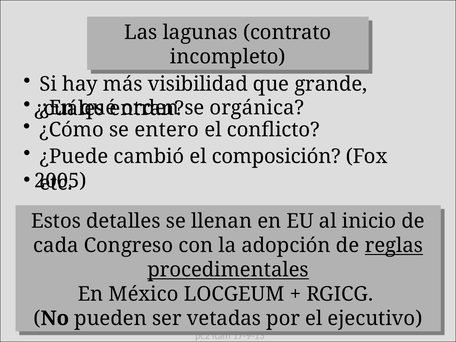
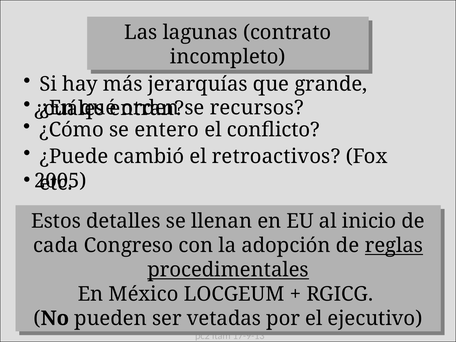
visibilidad: visibilidad -> jerarquías (198, 84)
orgánica: orgánica -> recursos (257, 108)
composición: composición -> retroactivos (276, 156)
